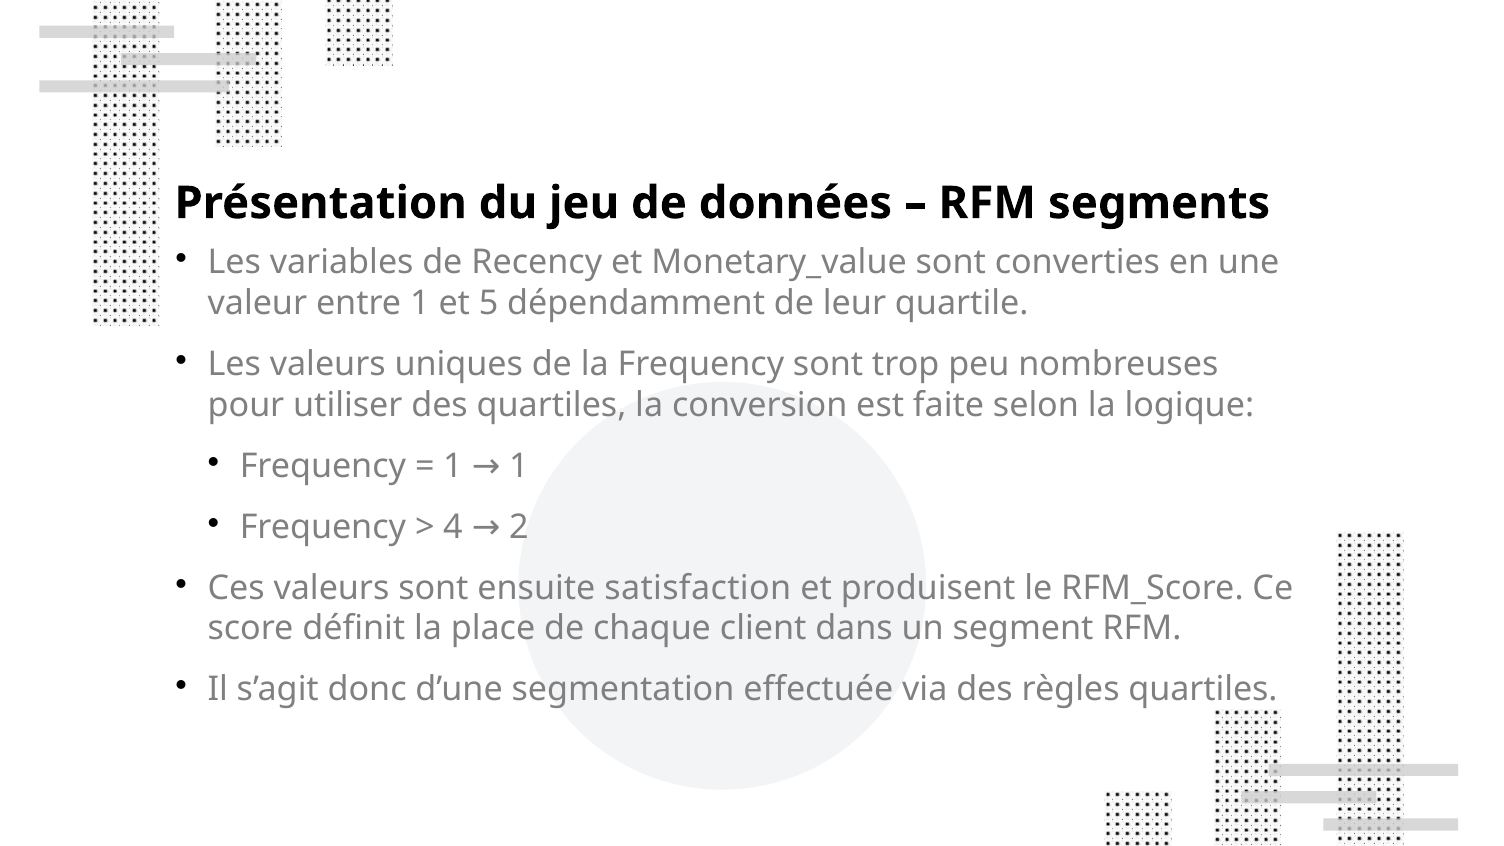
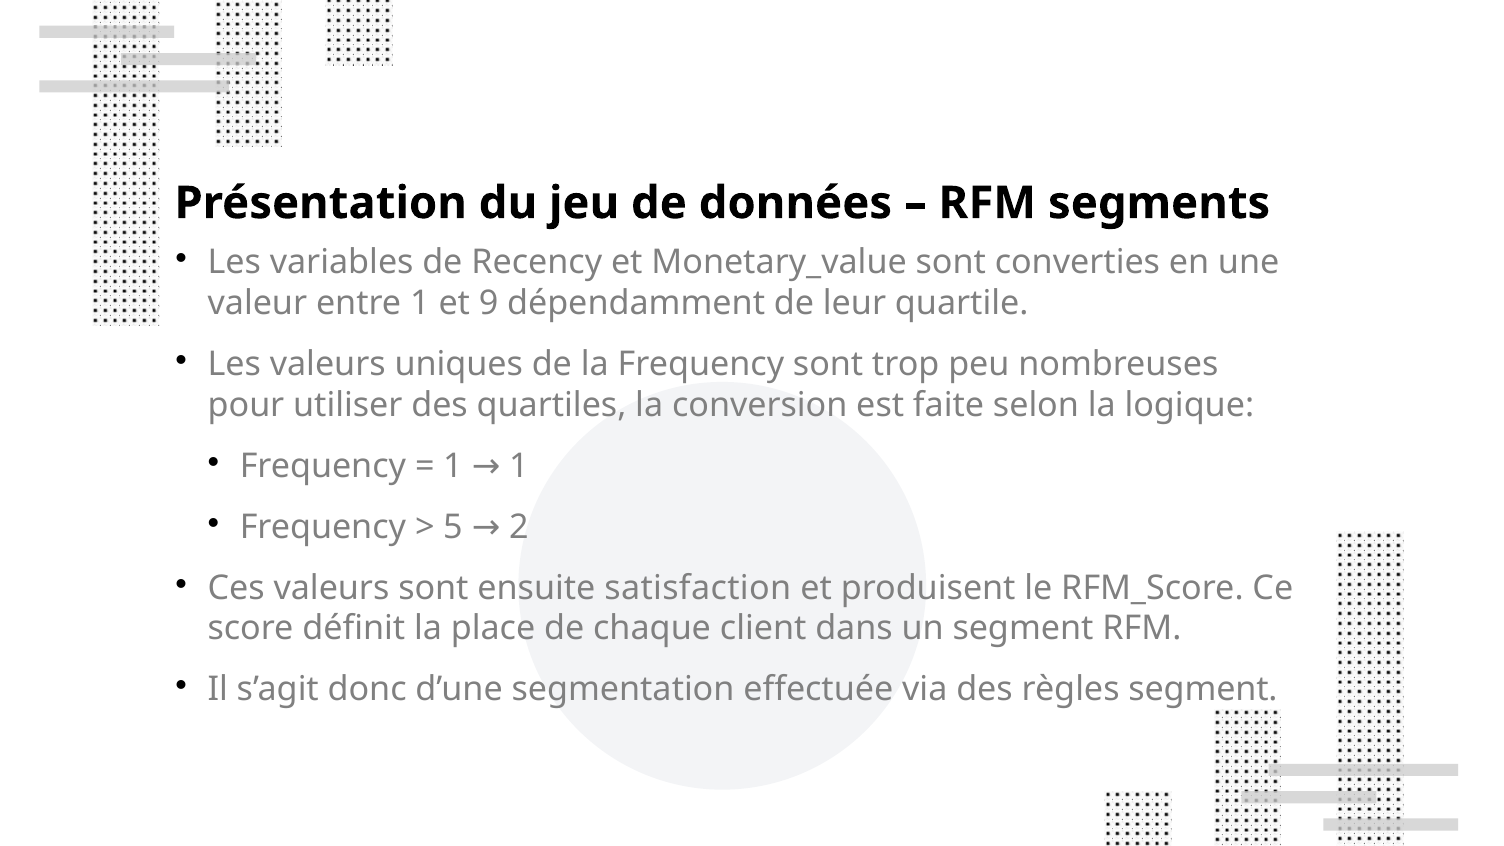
5: 5 -> 9 (489, 304)
4: 4 -> 5 (453, 527)
règles quartiles: quartiles -> segment (1203, 690)
